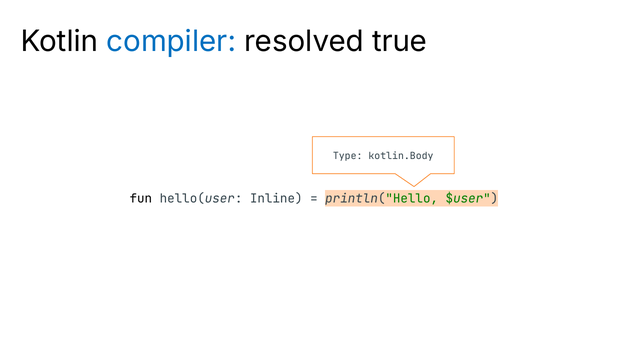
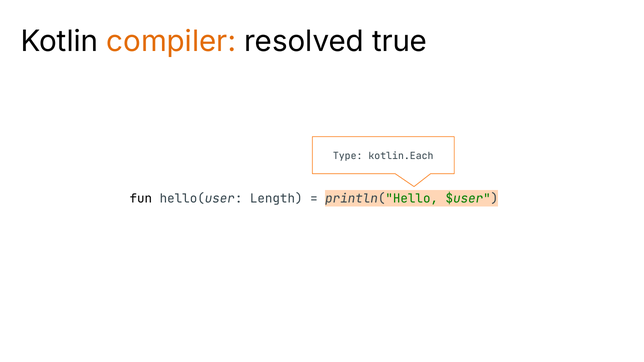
compiler colour: blue -> orange (171, 41)
kotlin.Body: kotlin.Body -> kotlin.Each (401, 156)
Inline: Inline -> Length (276, 199)
